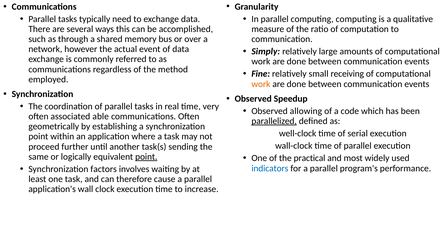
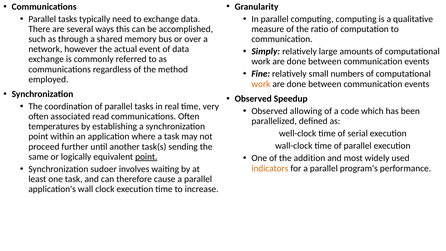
receiving: receiving -> numbers (347, 74)
able: able -> read (101, 116)
parallelized underline: present -> none (274, 121)
geometrically: geometrically -> temperatures (54, 126)
practical: practical -> addition (309, 158)
factors: factors -> sudoer (104, 169)
indicators colour: blue -> orange (270, 168)
